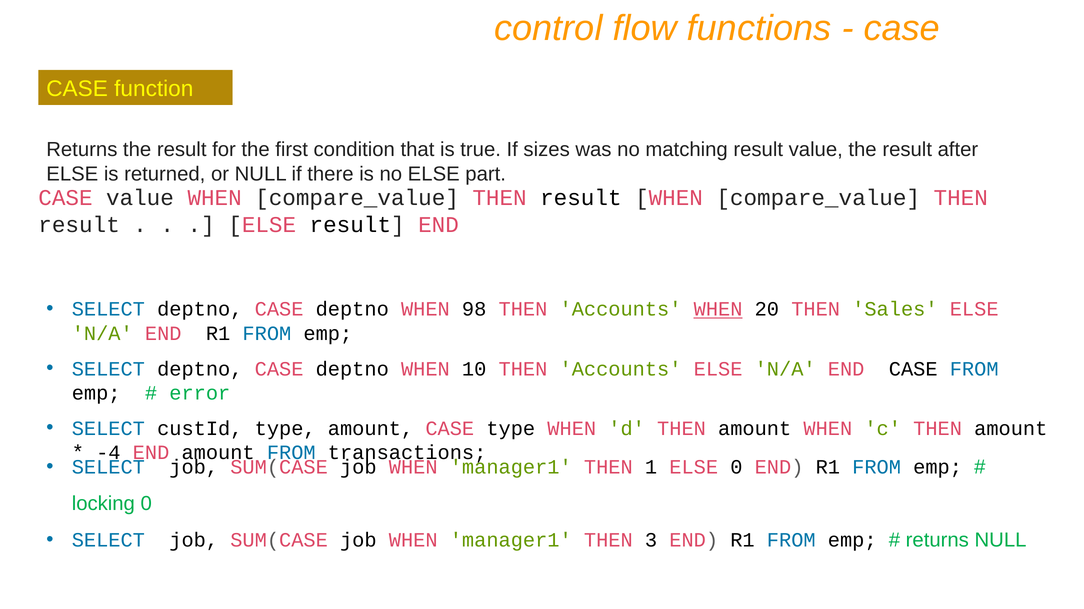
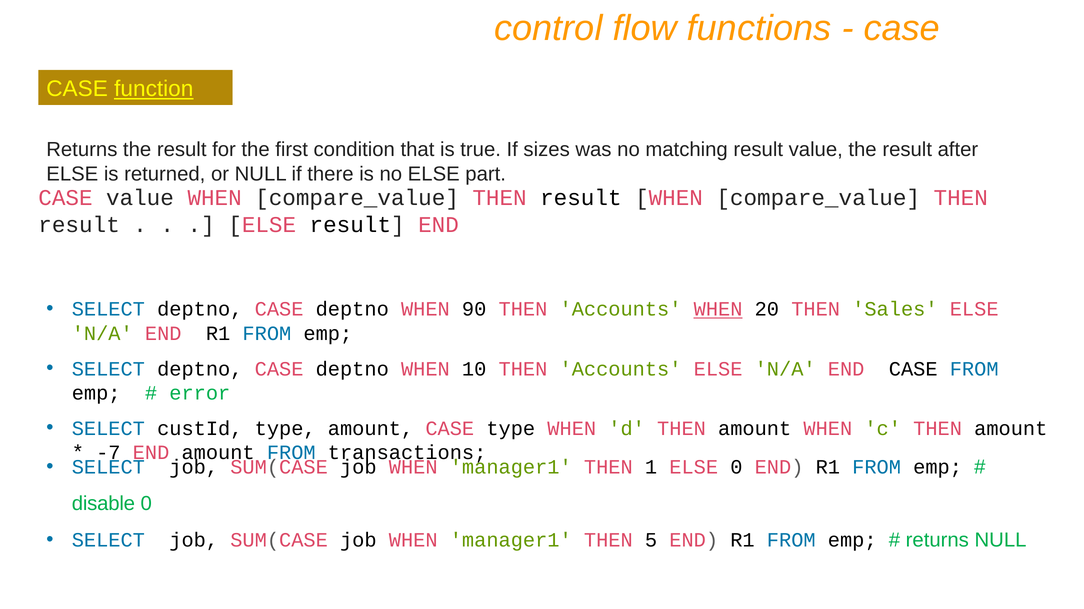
function underline: none -> present (154, 89)
98: 98 -> 90 (474, 310)
-4: -4 -> -7 (108, 453)
locking: locking -> disable (103, 504)
3: 3 -> 5 (651, 541)
